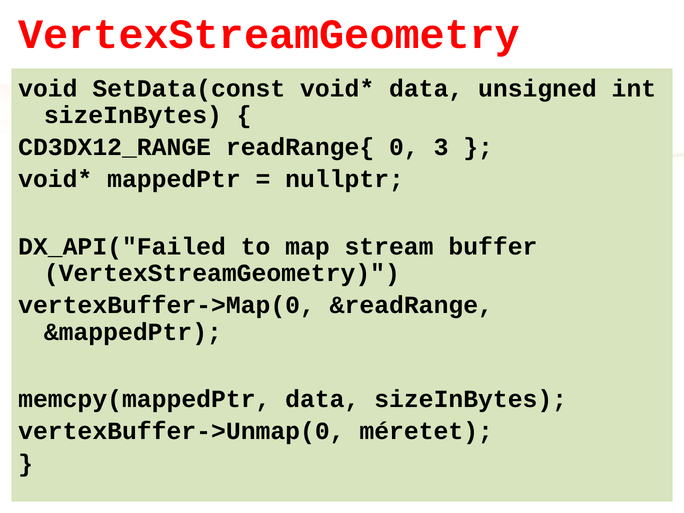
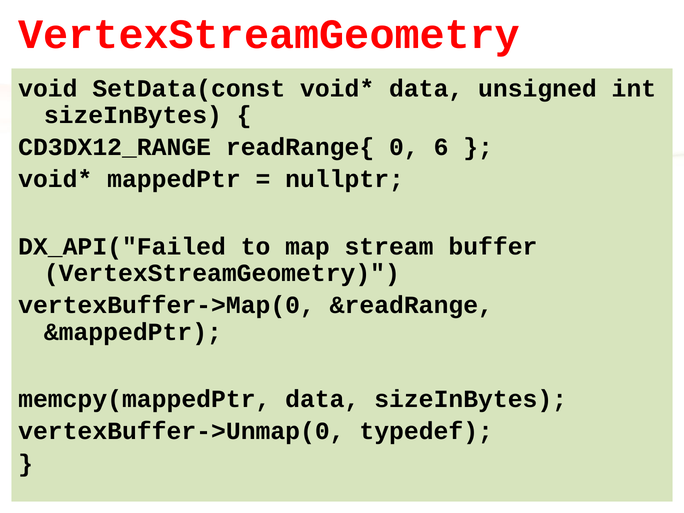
3: 3 -> 6 (441, 147)
méretet: méretet -> typedef (426, 431)
